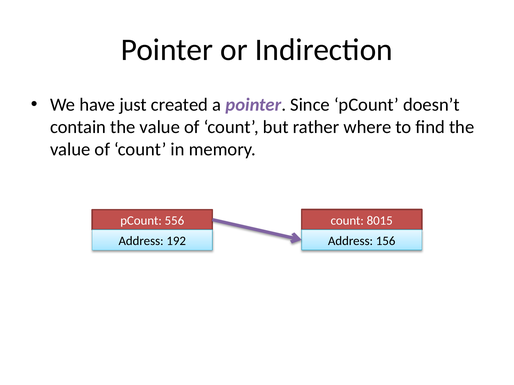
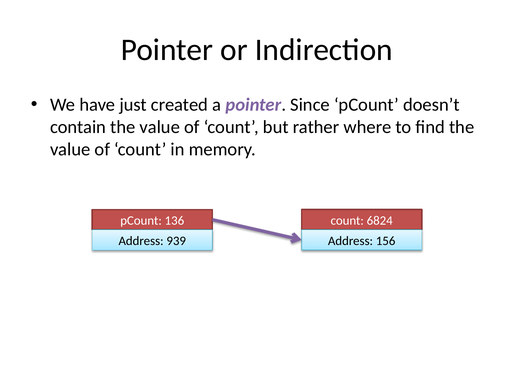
8015: 8015 -> 6824 (380, 221)
556: 556 -> 136 (174, 221)
192: 192 -> 939 (176, 241)
